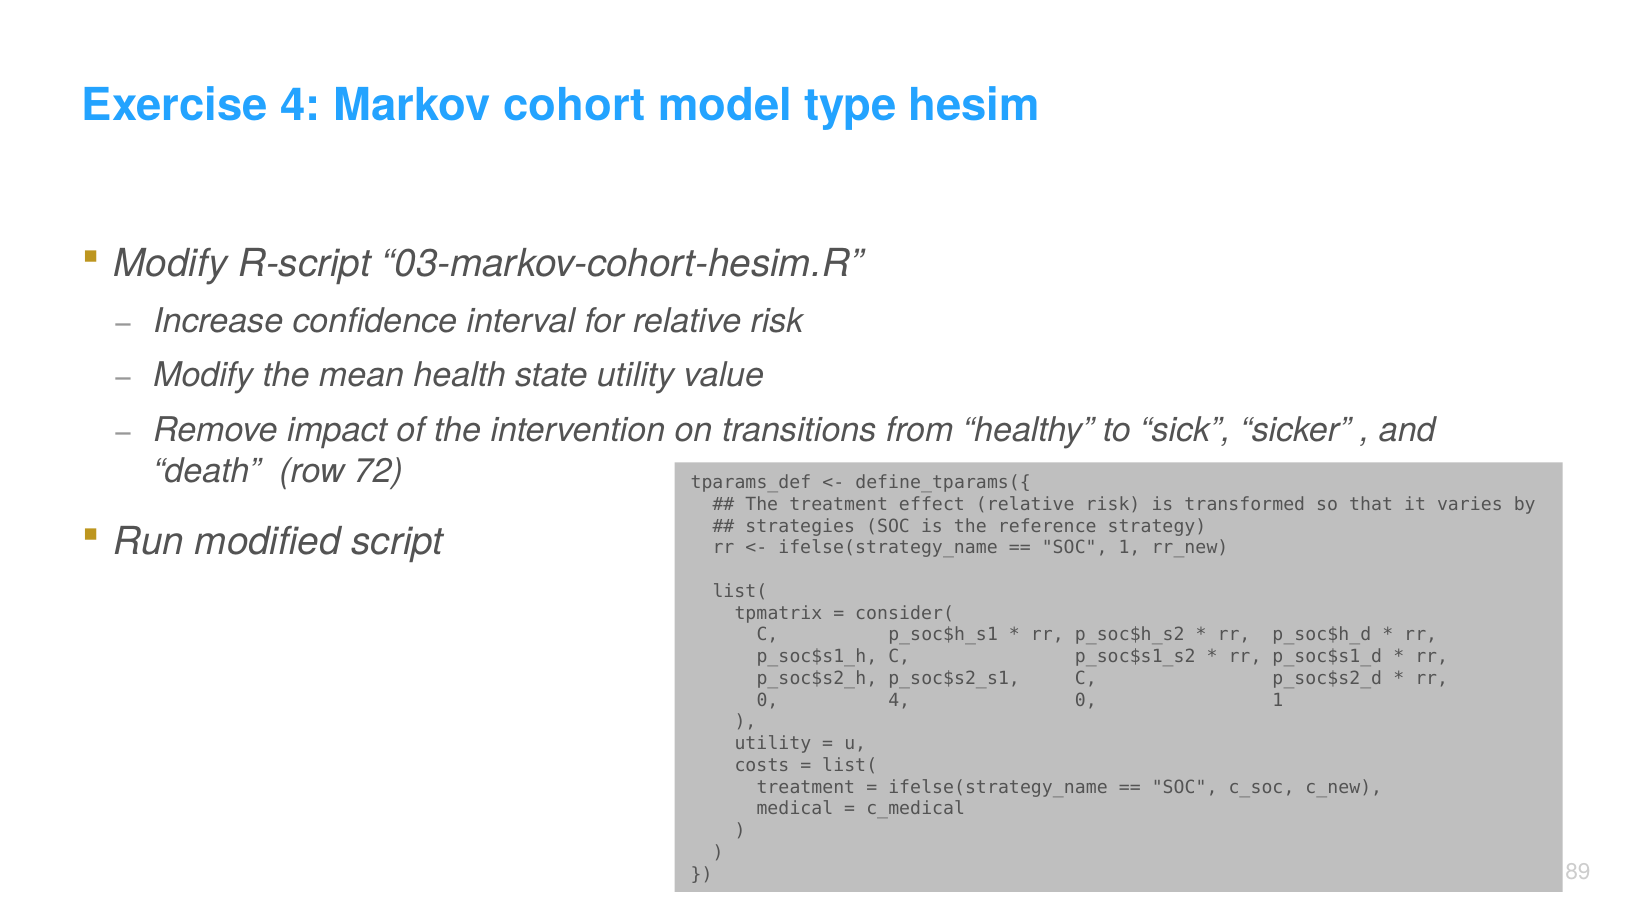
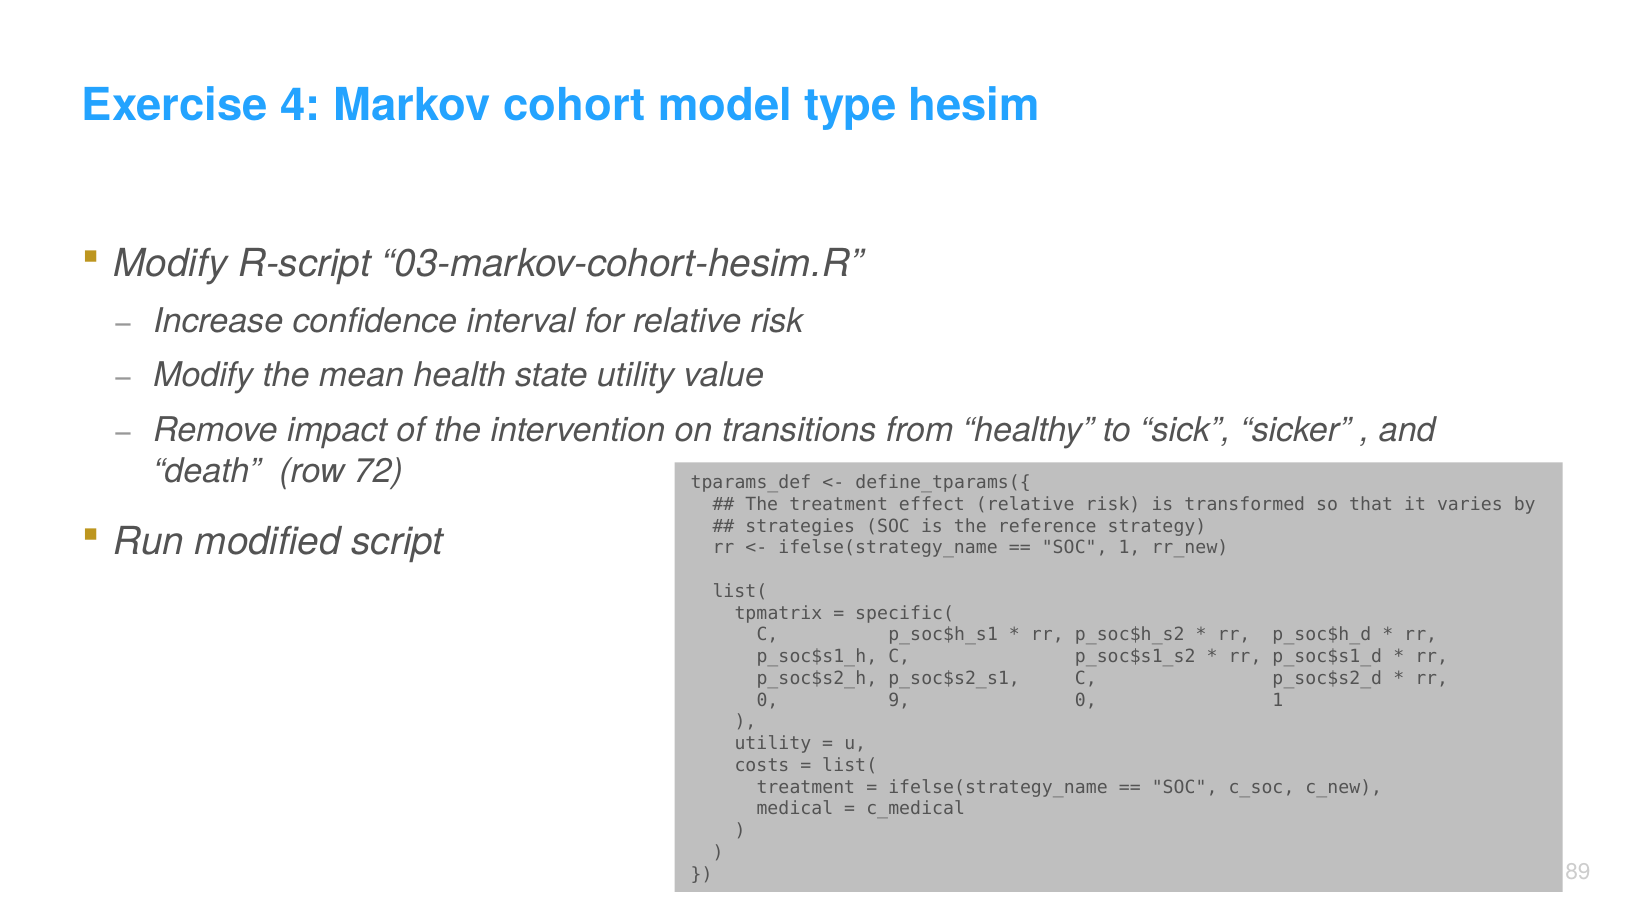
consider(: consider( -> specific( (905, 613)
0 4: 4 -> 9 (899, 700)
